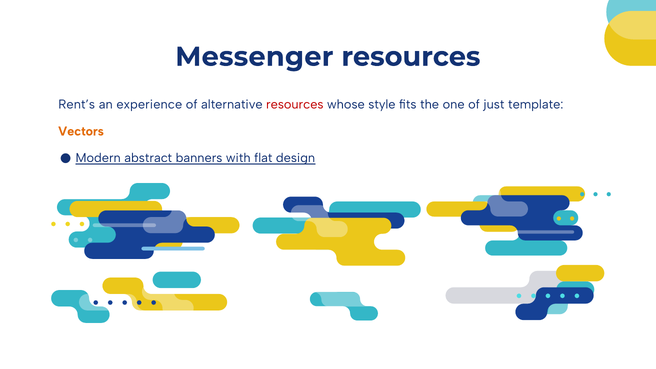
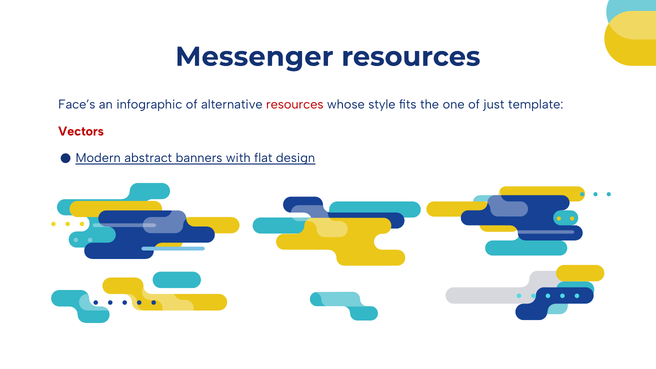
Rent’s: Rent’s -> Face’s (77, 105)
experience: experience -> infographic (149, 105)
Vectors colour: orange -> red (81, 131)
